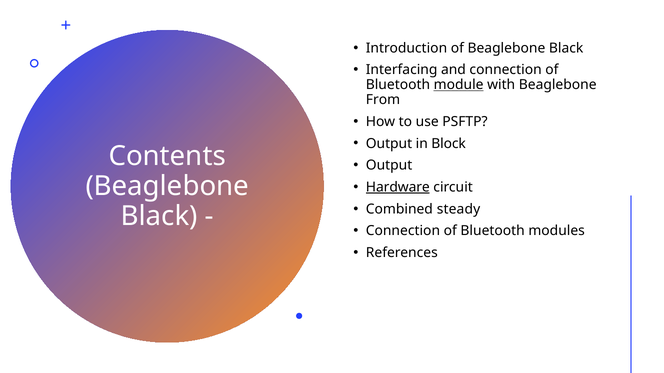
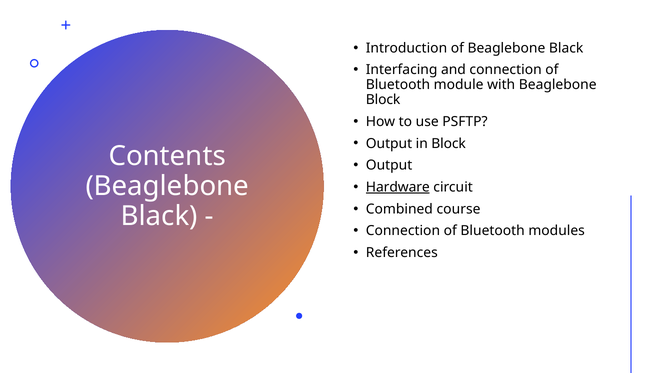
module underline: present -> none (459, 85)
From: From -> Block (383, 100)
steady: steady -> course (459, 209)
